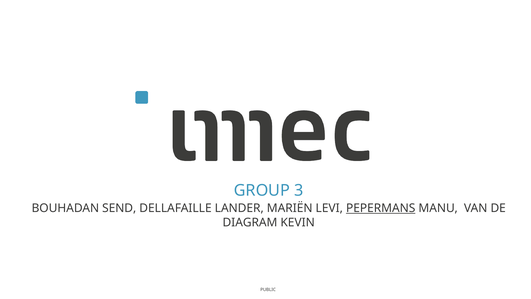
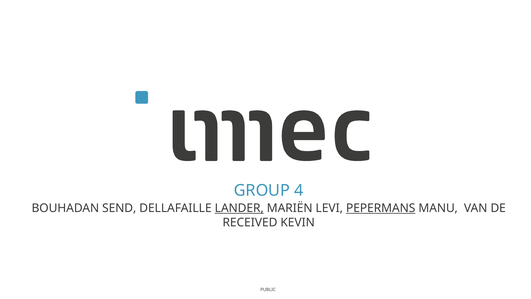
3: 3 -> 4 (299, 190)
LANDER underline: none -> present (239, 208)
DIAGRAM: DIAGRAM -> RECEIVED (250, 222)
